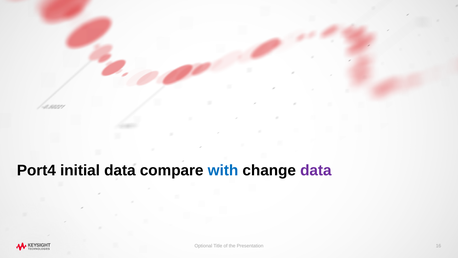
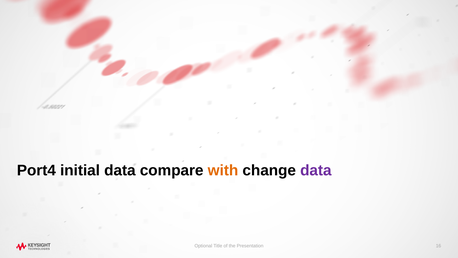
with colour: blue -> orange (223, 170)
